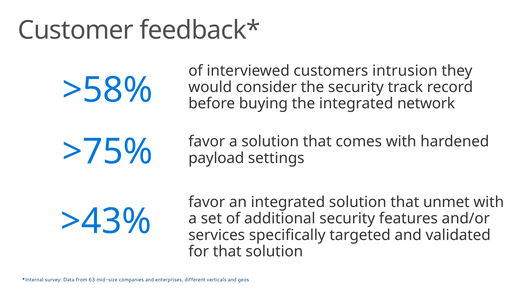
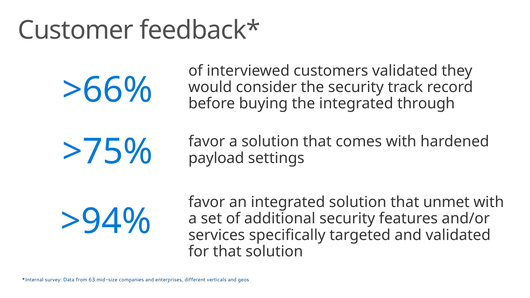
customers intrusion: intrusion -> validated (405, 71)
>58%: >58% -> >66% (107, 90)
network: network -> through (426, 104)
>43%: >43% -> >94% (106, 221)
